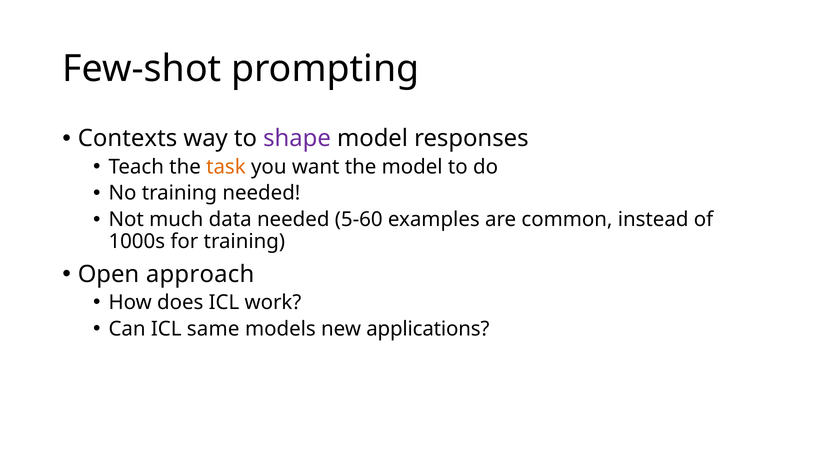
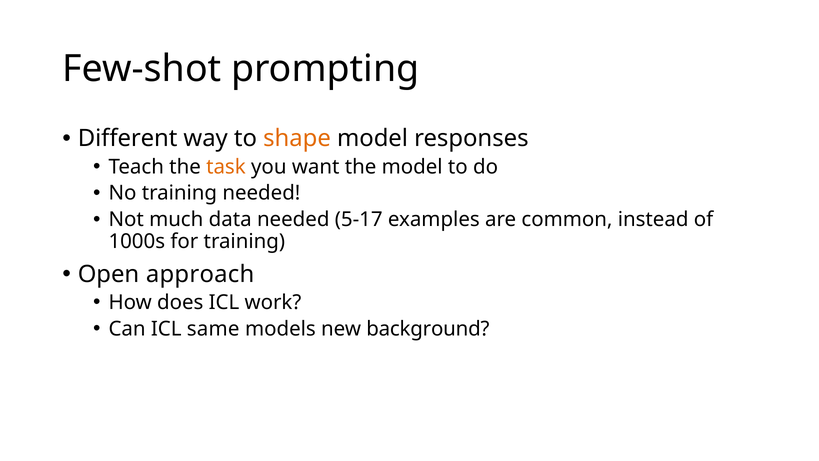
Contexts: Contexts -> Different (128, 138)
shape colour: purple -> orange (297, 138)
5-60: 5-60 -> 5-17 (359, 219)
applications: applications -> background (428, 329)
